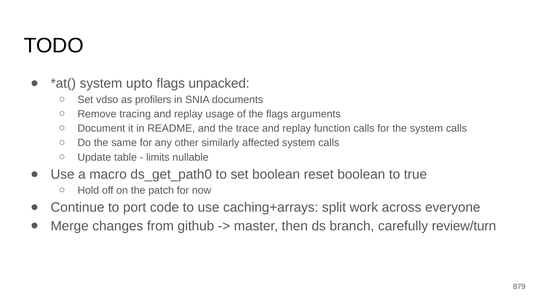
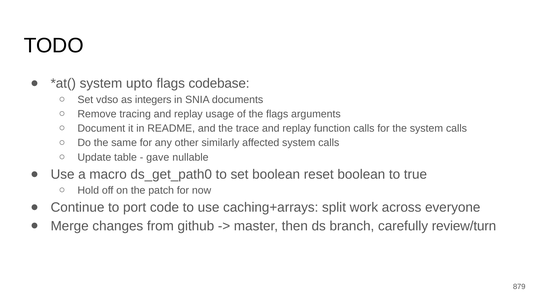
unpacked: unpacked -> codebase (219, 83)
profilers: profilers -> integers (153, 99)
limits: limits -> gave (158, 157)
